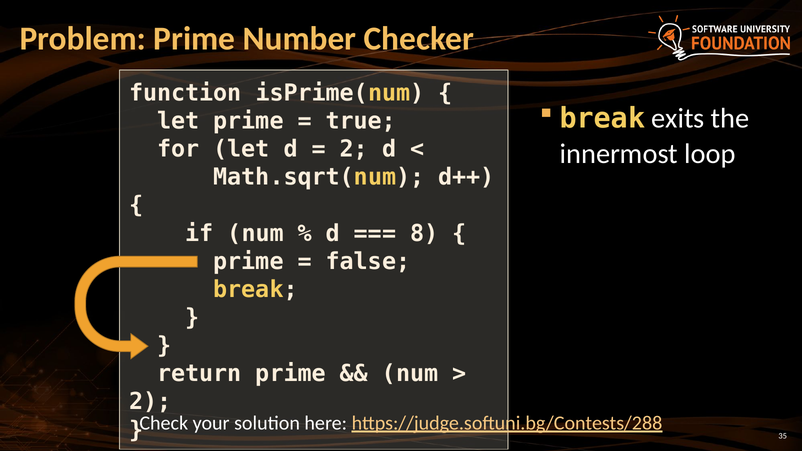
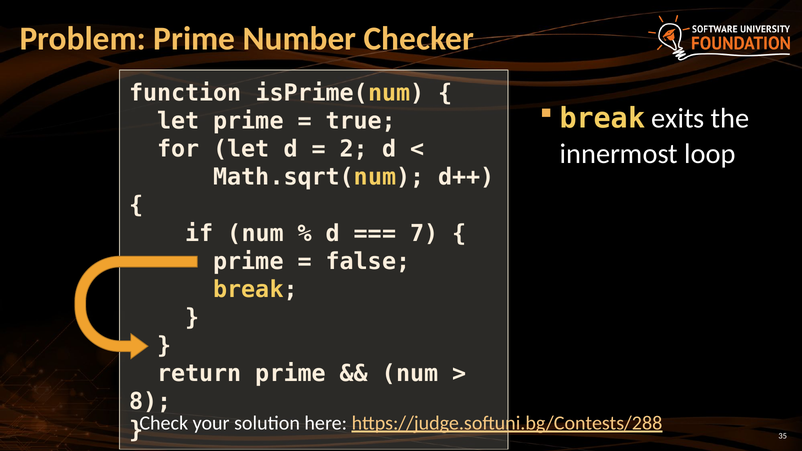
8: 8 -> 7 (424, 233)
2: 2 -> 8 (150, 402)
